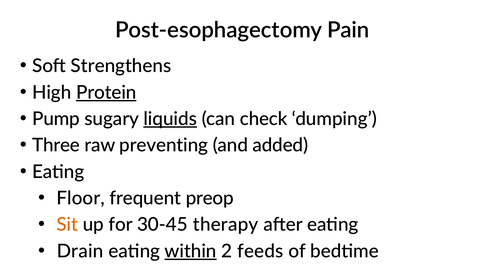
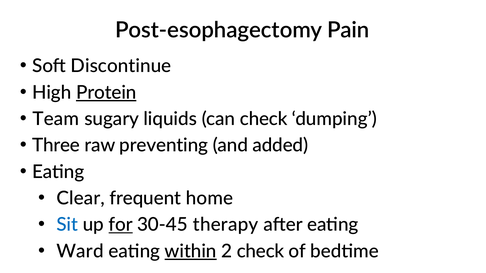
Strengthens: Strengthens -> Discontinue (121, 66)
Pump: Pump -> Team (56, 119)
liquids underline: present -> none (170, 119)
Floor: Floor -> Clear (81, 199)
preop: preop -> home (210, 199)
Sit colour: orange -> blue (67, 225)
for underline: none -> present (121, 225)
Drain: Drain -> Ward (80, 252)
2 feeds: feeds -> check (261, 252)
